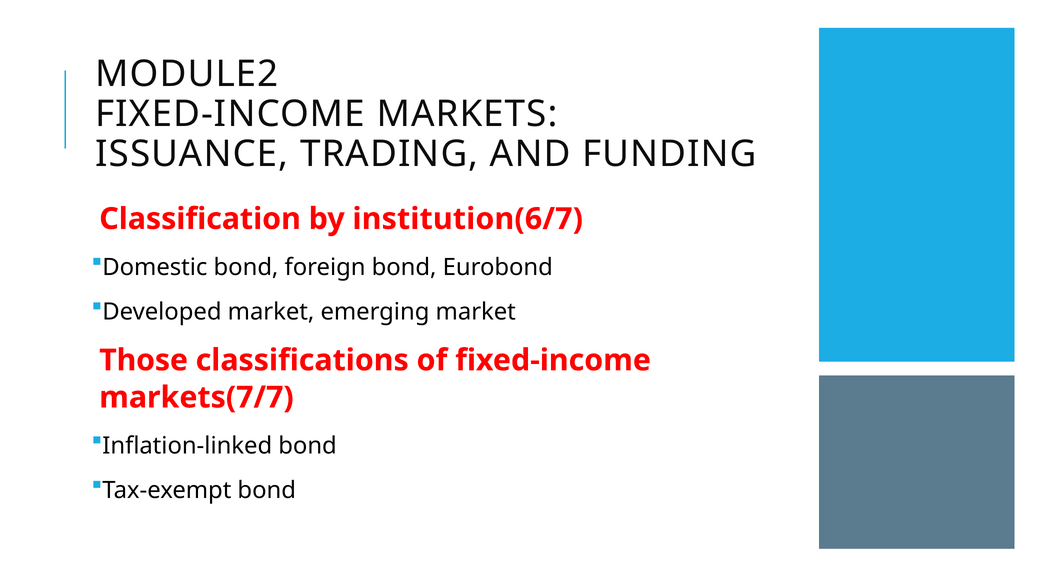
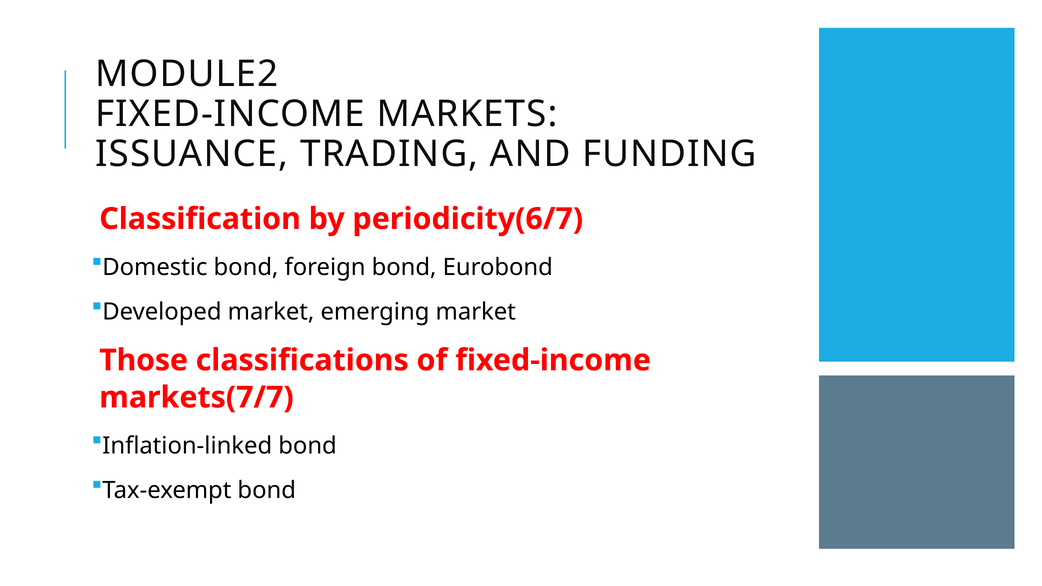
institution(6/7: institution(6/7 -> periodicity(6/7 (468, 219)
